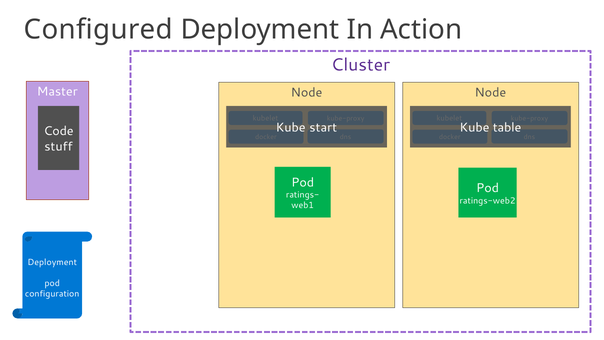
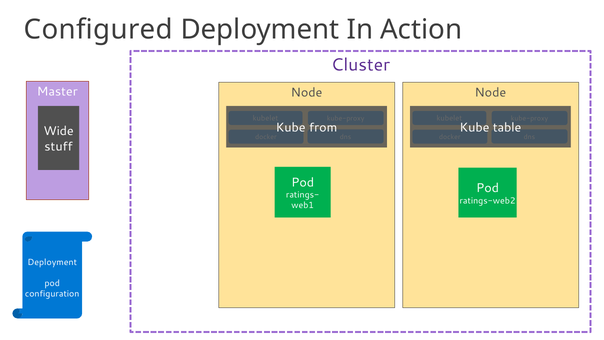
start: start -> from (323, 127)
Code: Code -> Wide (59, 131)
